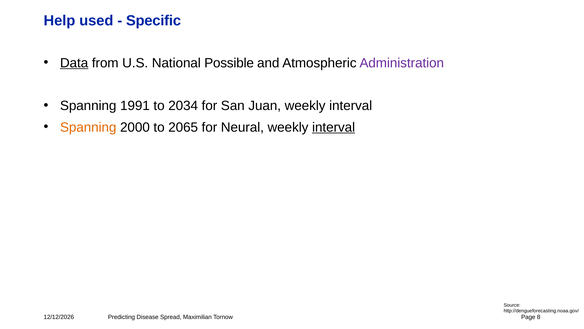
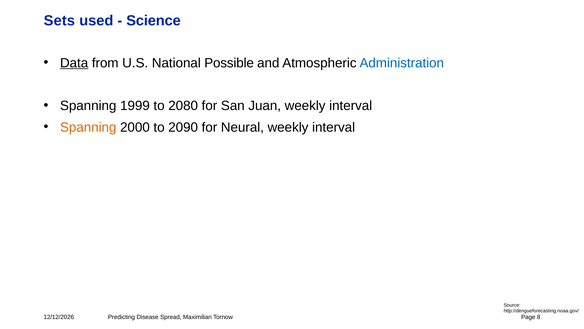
Help: Help -> Sets (59, 21)
Specific: Specific -> Science (154, 21)
Administration colour: purple -> blue (402, 63)
1991: 1991 -> 1999 (135, 106)
2034: 2034 -> 2080 (183, 106)
2065: 2065 -> 2090 (183, 127)
interval underline: present -> none (334, 127)
